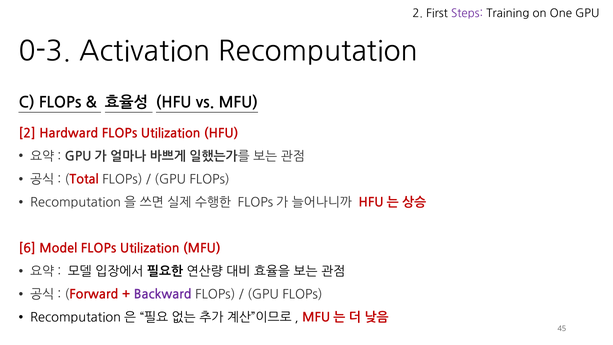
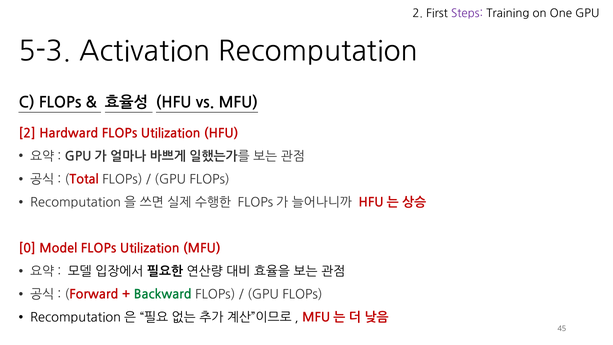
0-3: 0-3 -> 5-3 (45, 51)
6: 6 -> 0 (27, 248)
Backward colour: purple -> green (163, 295)
